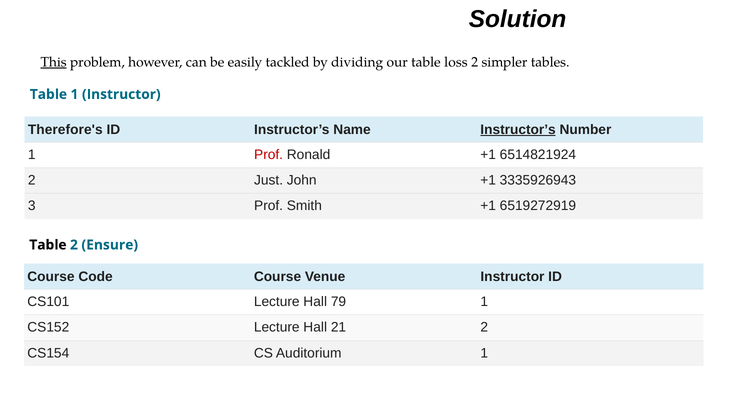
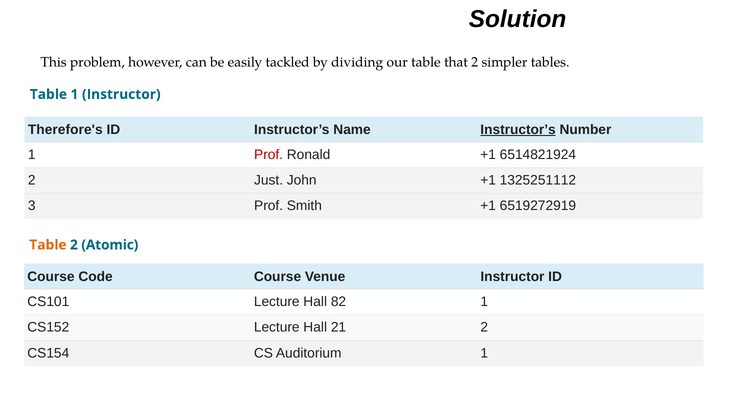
This underline: present -> none (54, 62)
loss: loss -> that (456, 62)
3335926943: 3335926943 -> 1325251112 (538, 180)
Table colour: black -> orange (48, 245)
Ensure: Ensure -> Atomic (110, 245)
79: 79 -> 82 (339, 302)
